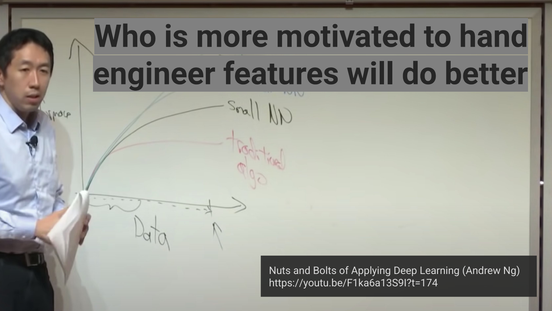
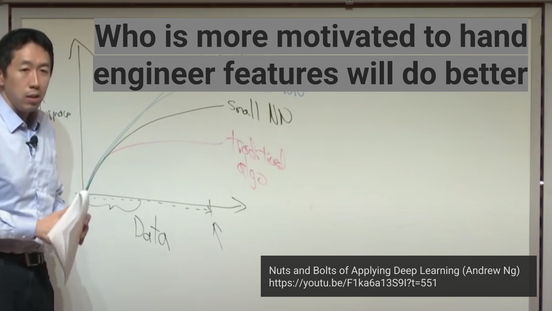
https://youtu.be/F1ka6a13S9I?t=174: https://youtu.be/F1ka6a13S9I?t=174 -> https://youtu.be/F1ka6a13S9I?t=551 (353, 283)
